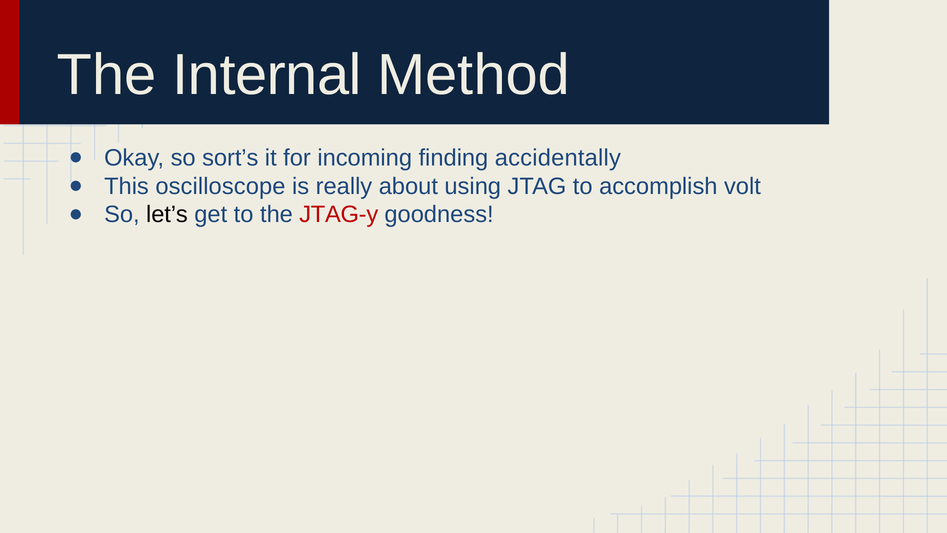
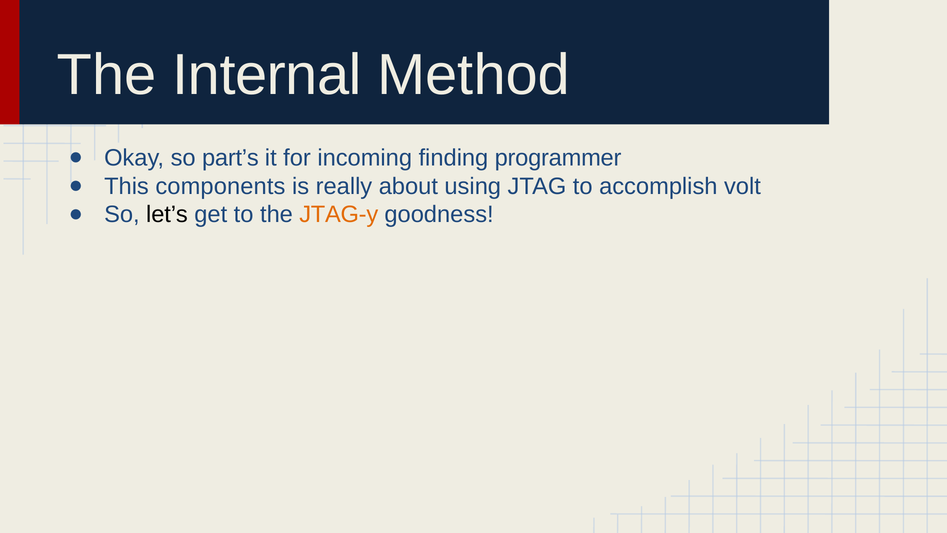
sort’s: sort’s -> part’s (230, 158)
accidentally: accidentally -> programmer (558, 158)
oscilloscope: oscilloscope -> components (220, 186)
JTAG-y colour: red -> orange (339, 215)
